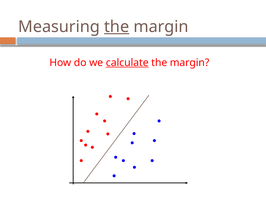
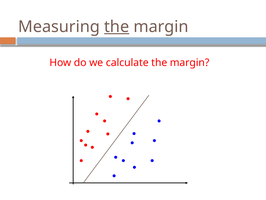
calculate underline: present -> none (127, 62)
